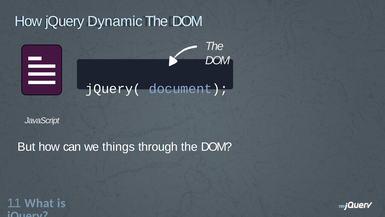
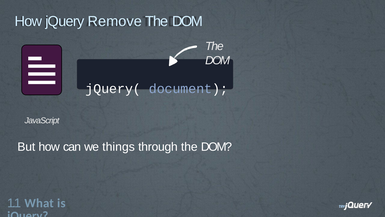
Dynamic: Dynamic -> Remove (115, 21)
